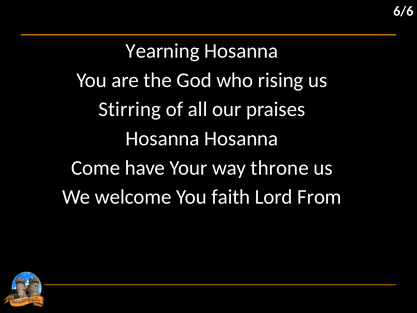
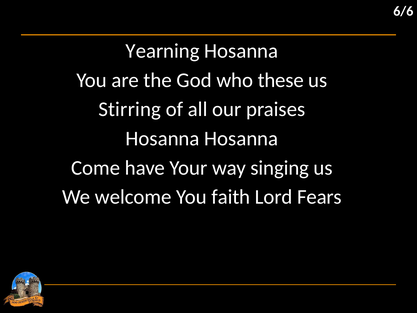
rising: rising -> these (281, 80)
throne: throne -> singing (280, 168)
From: From -> Fears (320, 197)
